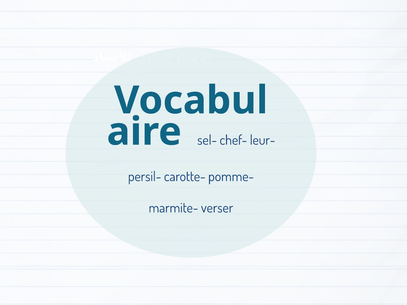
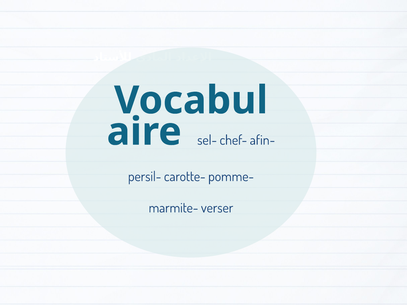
leur-: leur- -> afin- (262, 140)
